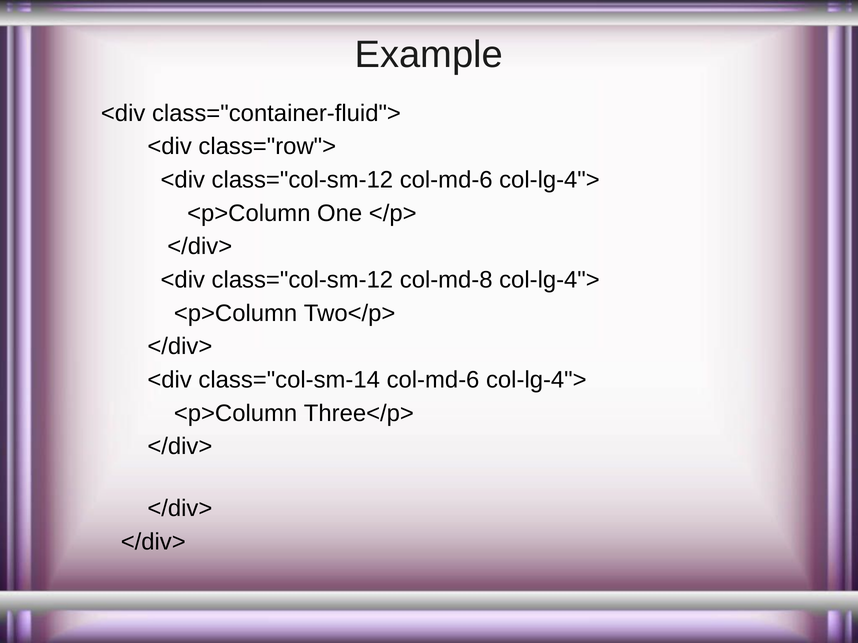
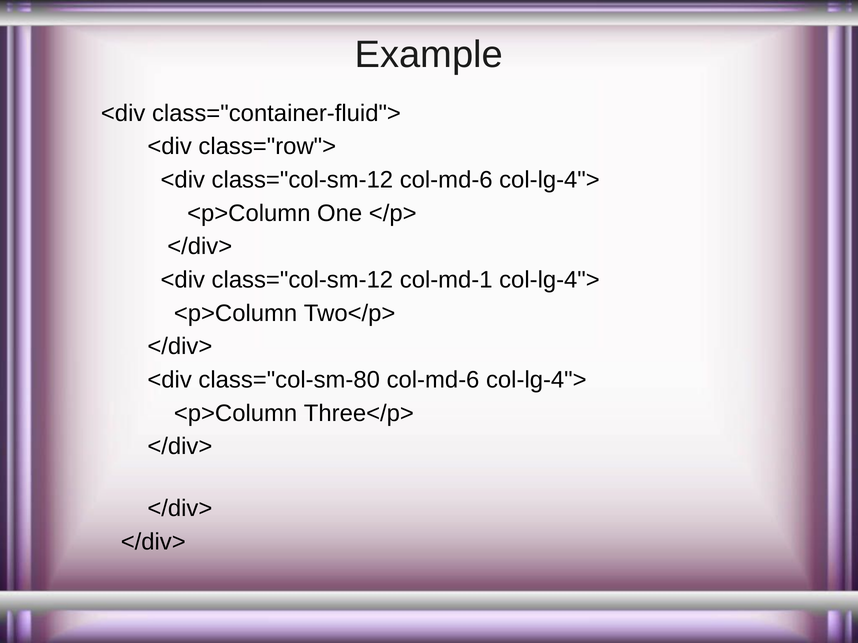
col-md-8: col-md-8 -> col-md-1 (446, 280)
class="col-sm-14: class="col-sm-14 -> class="col-sm-80 (289, 380)
